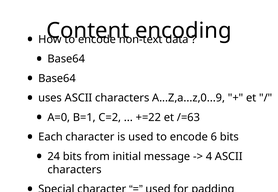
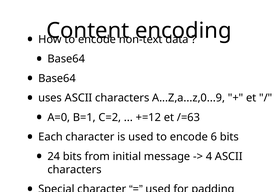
+=22: +=22 -> +=12 (148, 118)
